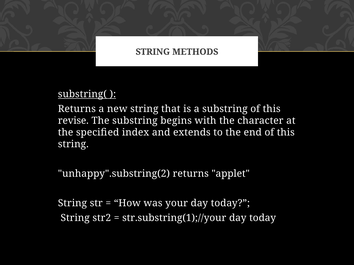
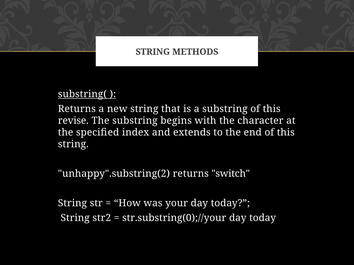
applet: applet -> switch (231, 174)
str.substring(1);//your: str.substring(1);//your -> str.substring(0);//your (174, 218)
